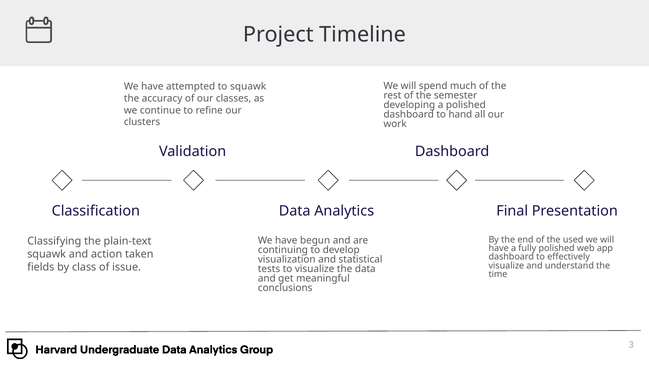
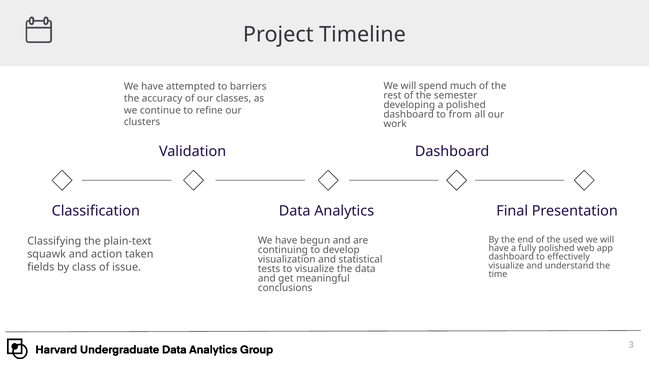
to squawk: squawk -> barriers (248, 86)
hand: hand -> from (460, 115)
